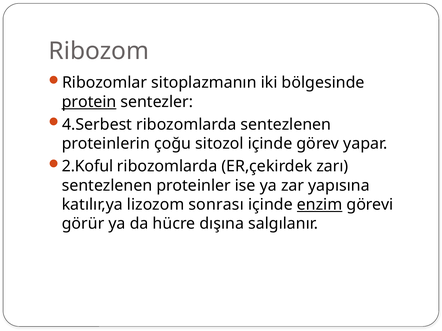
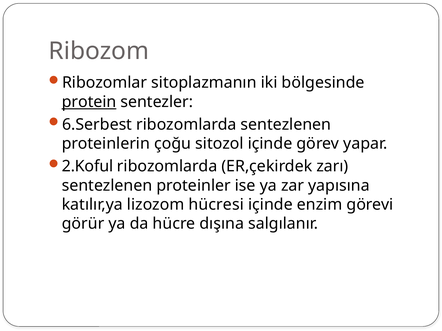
4.Serbest: 4.Serbest -> 6.Serbest (97, 125)
sonrası: sonrası -> hücresi (216, 205)
enzim underline: present -> none (320, 205)
